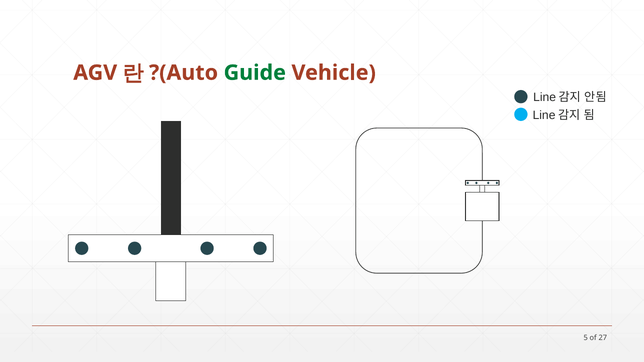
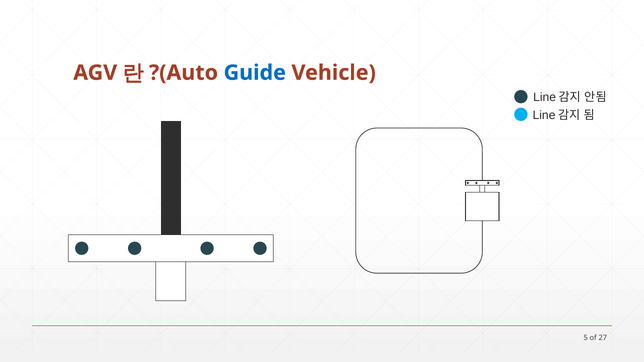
Guide colour: green -> blue (255, 73)
